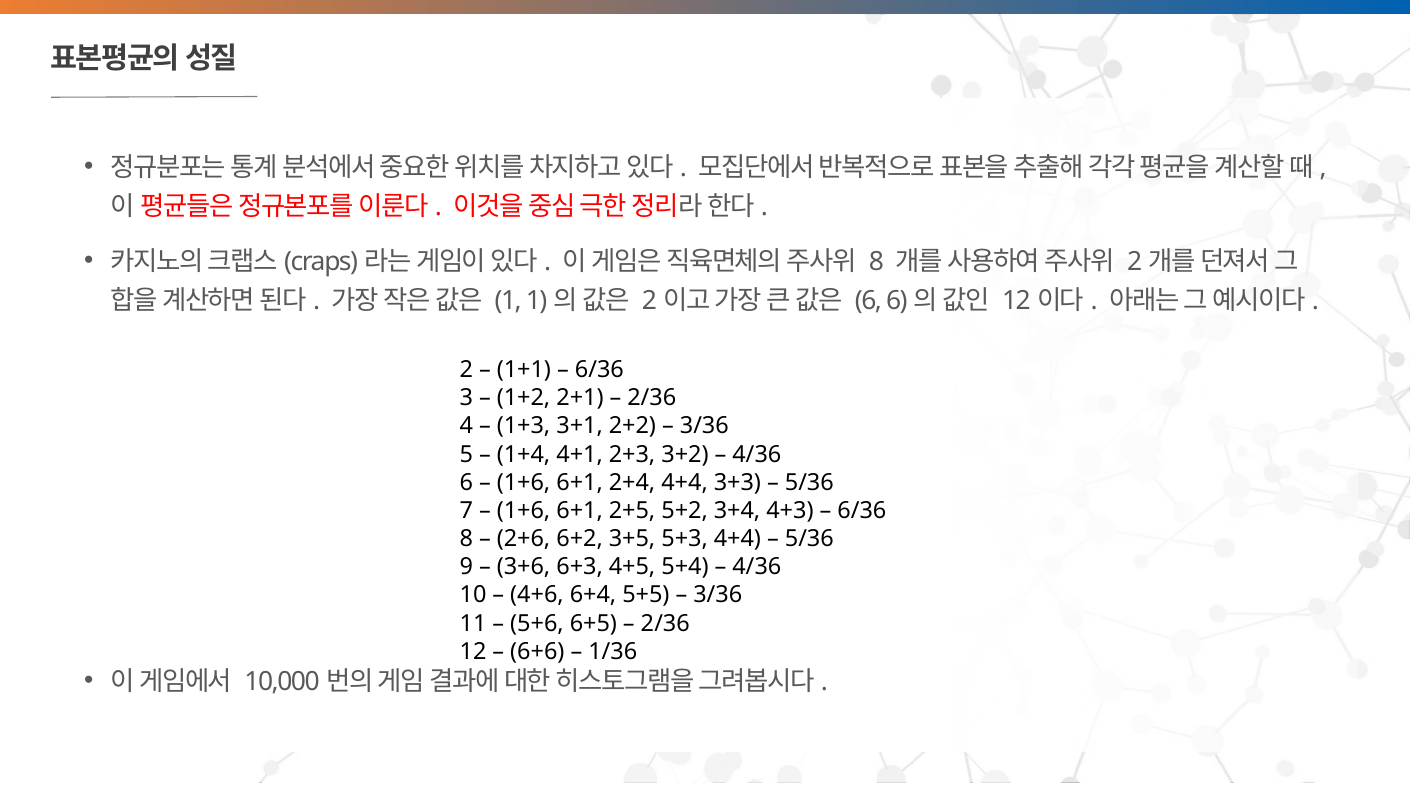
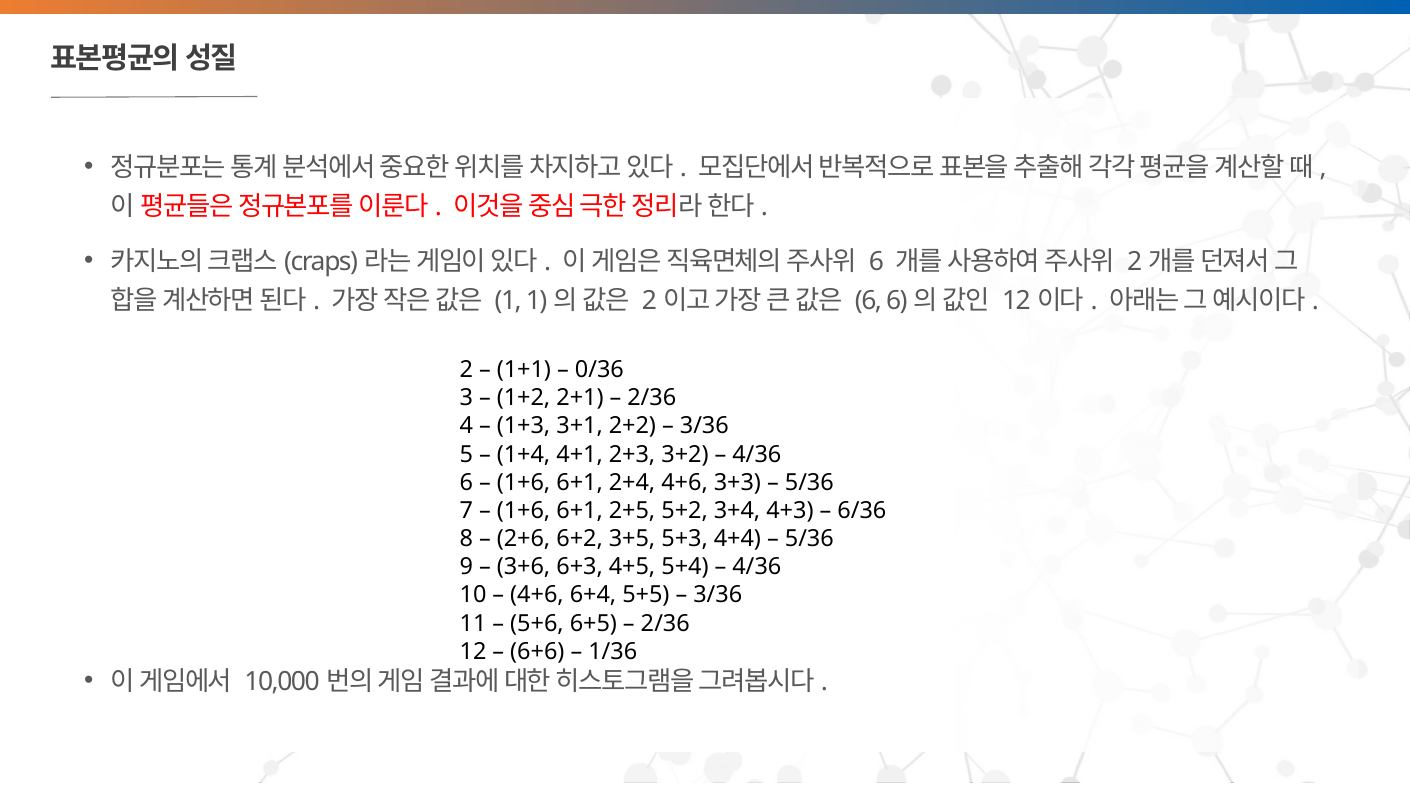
8: 8 -> 6 (876, 261)
6/36: 6/36 -> 0/36 (599, 370)
2+4 4+4: 4+4 -> 4+6 (685, 483)
